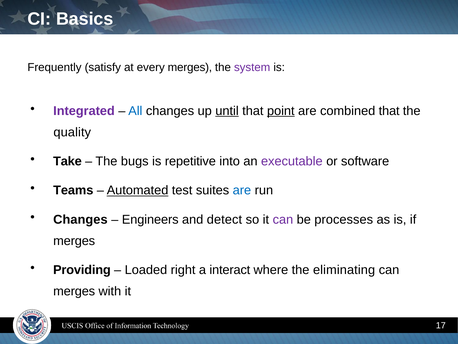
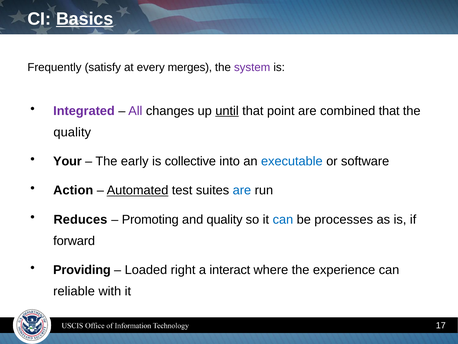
Basics underline: none -> present (85, 19)
All colour: blue -> purple (135, 111)
point underline: present -> none (281, 111)
Take: Take -> Your (67, 161)
bugs: bugs -> early (135, 161)
repetitive: repetitive -> collective (190, 161)
executable colour: purple -> blue (292, 161)
Teams: Teams -> Action (73, 190)
Changes: Changes -> Reduces (80, 219)
Engineers: Engineers -> Promoting (150, 219)
and detect: detect -> quality (225, 219)
can colour: purple -> blue (283, 219)
merges: merges -> forward (74, 241)
eliminating: eliminating -> experience (344, 270)
merges: merges -> reliable (74, 291)
